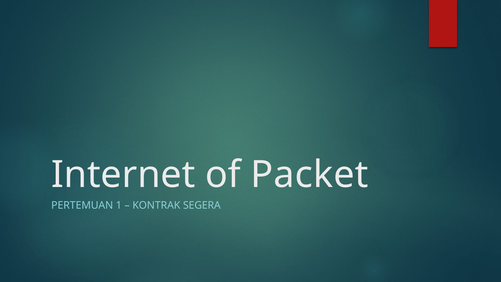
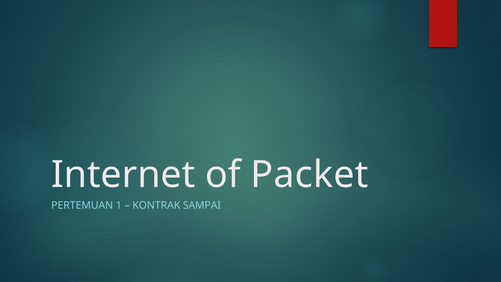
SEGERA: SEGERA -> SAMPAI (202, 205)
